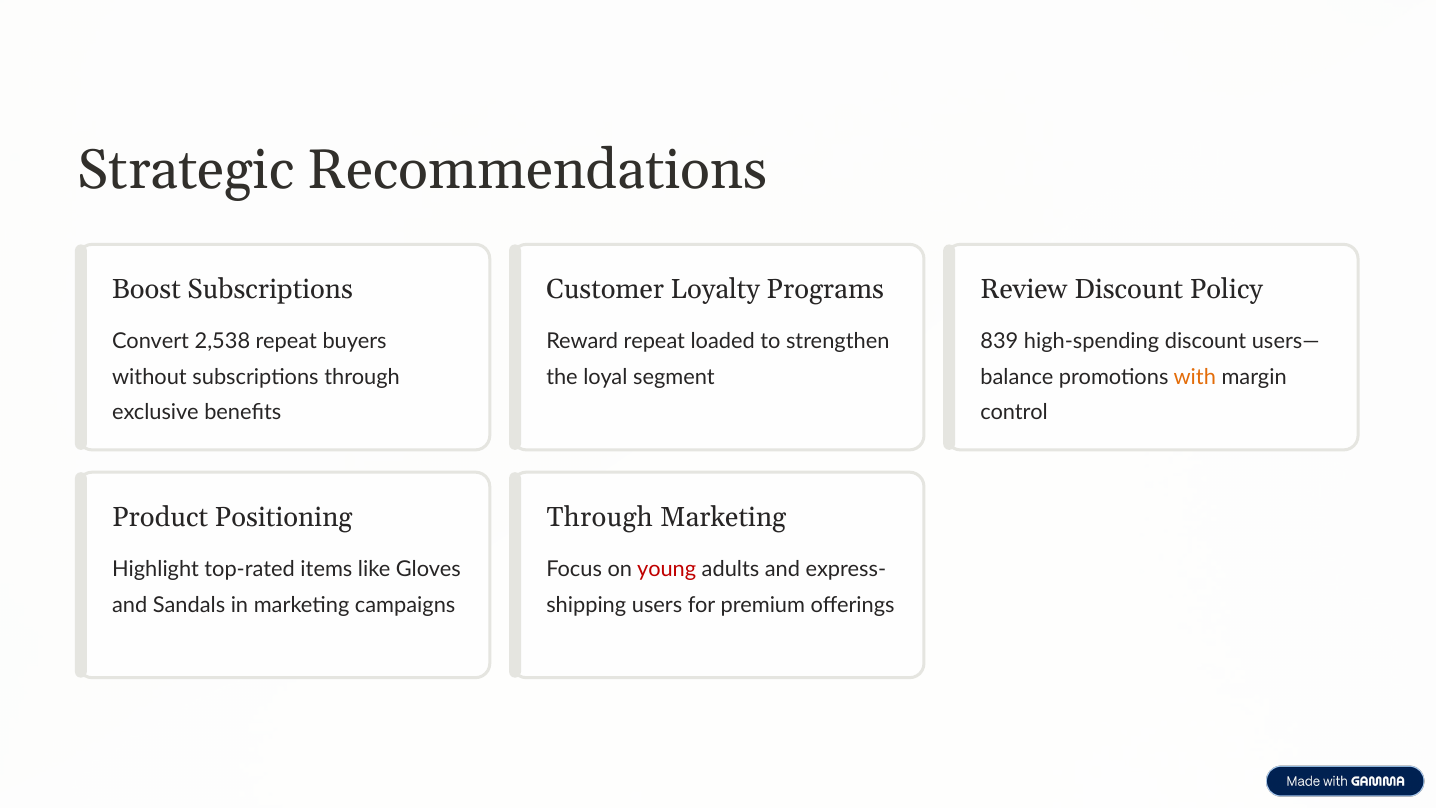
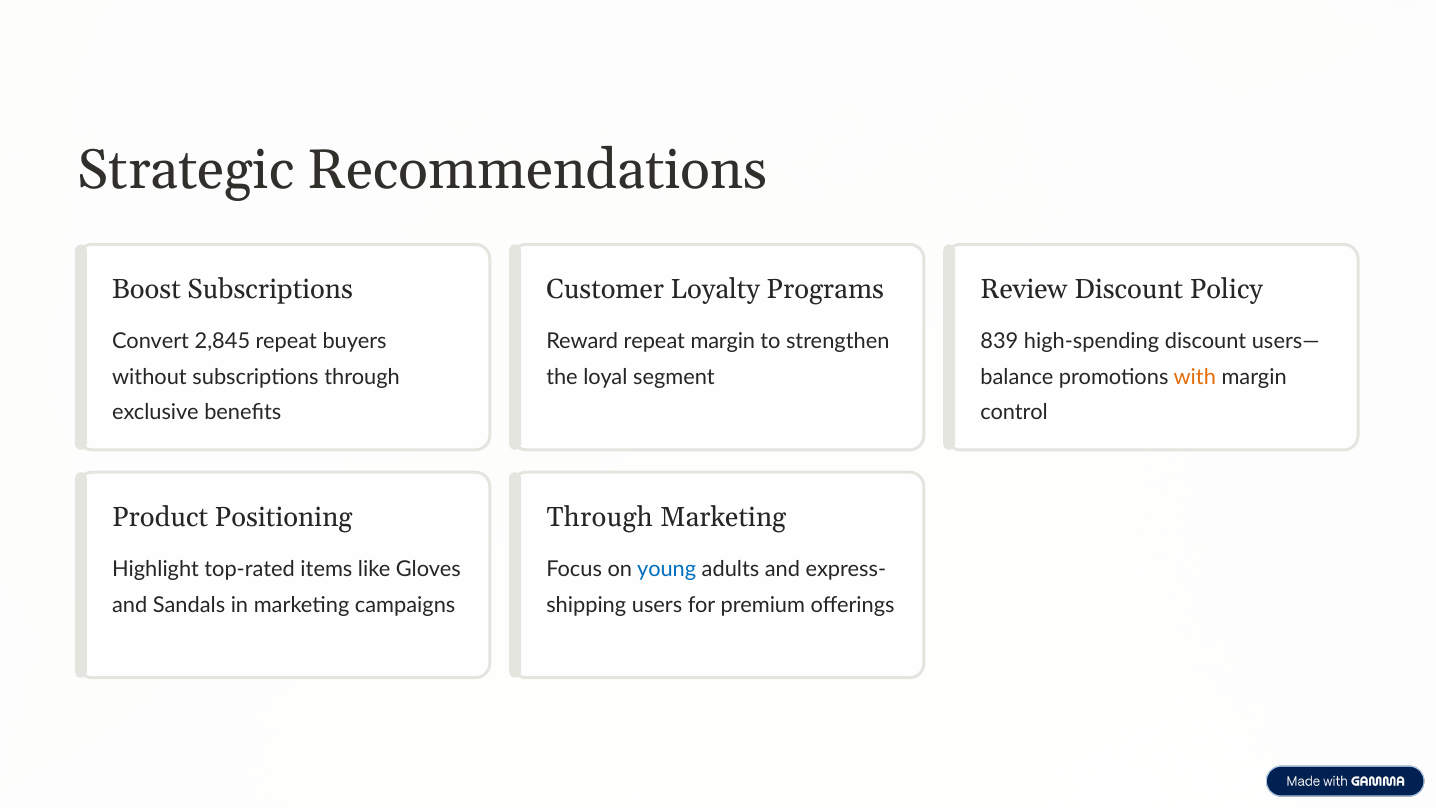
2,538: 2,538 -> 2,845 (222, 342)
repeat loaded: loaded -> margin (723, 342)
young colour: red -> blue (667, 569)
